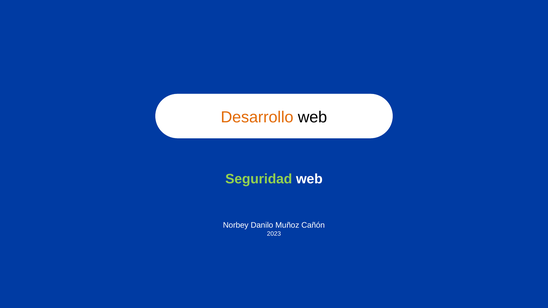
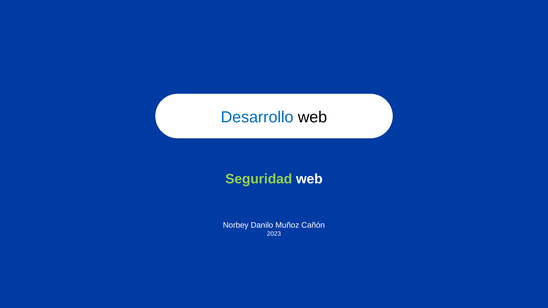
Desarrollo colour: orange -> blue (257, 117)
